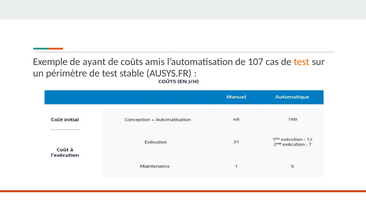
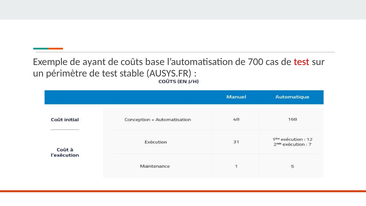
amis: amis -> base (155, 62)
107: 107 -> 700 (256, 62)
test colour: orange -> red (302, 62)
